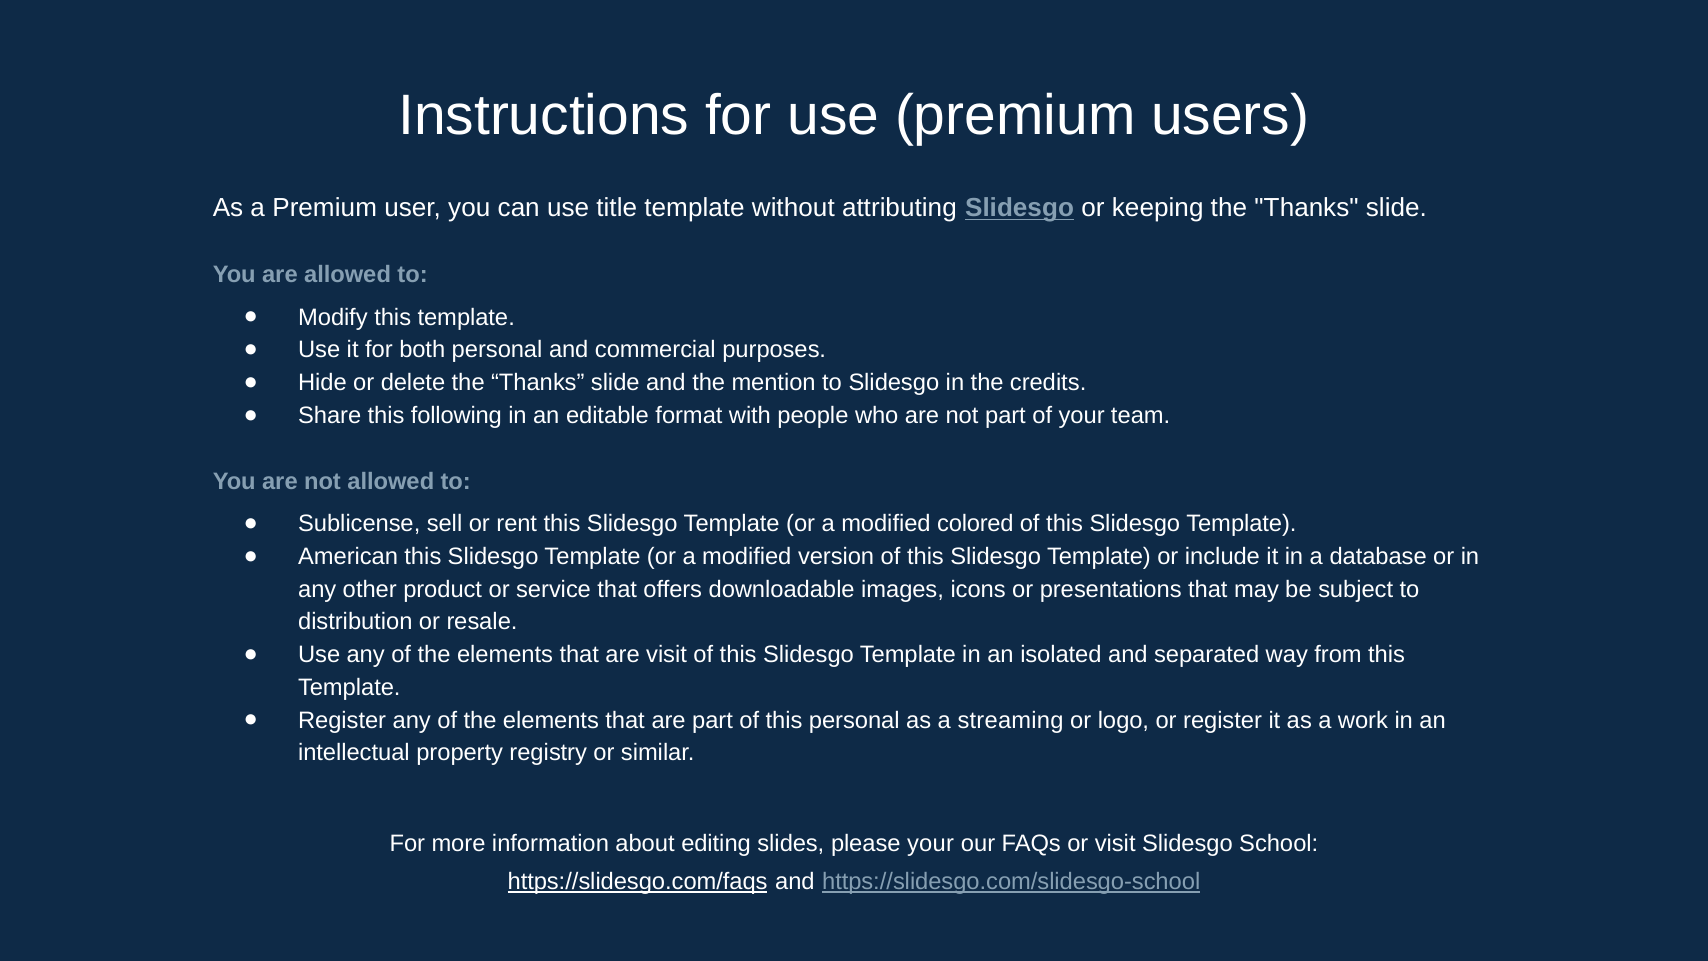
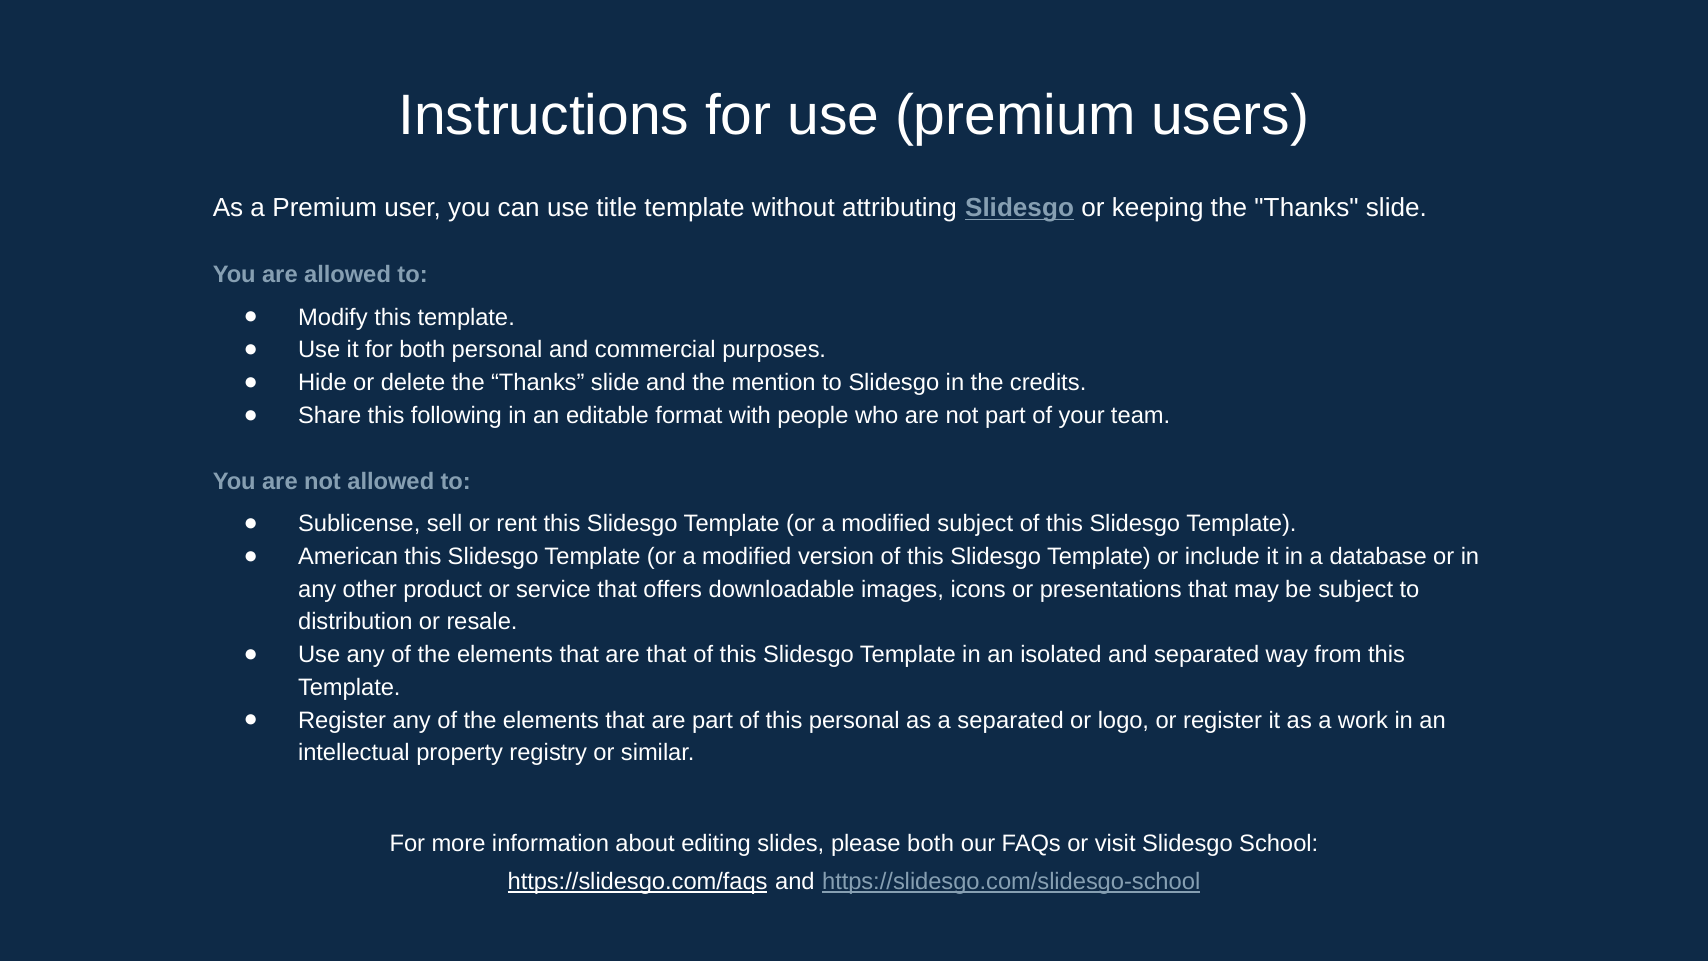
modified colored: colored -> subject (975, 524)
are visit: visit -> that (666, 655)
a streaming: streaming -> separated (1011, 720)
please your: your -> both (931, 843)
